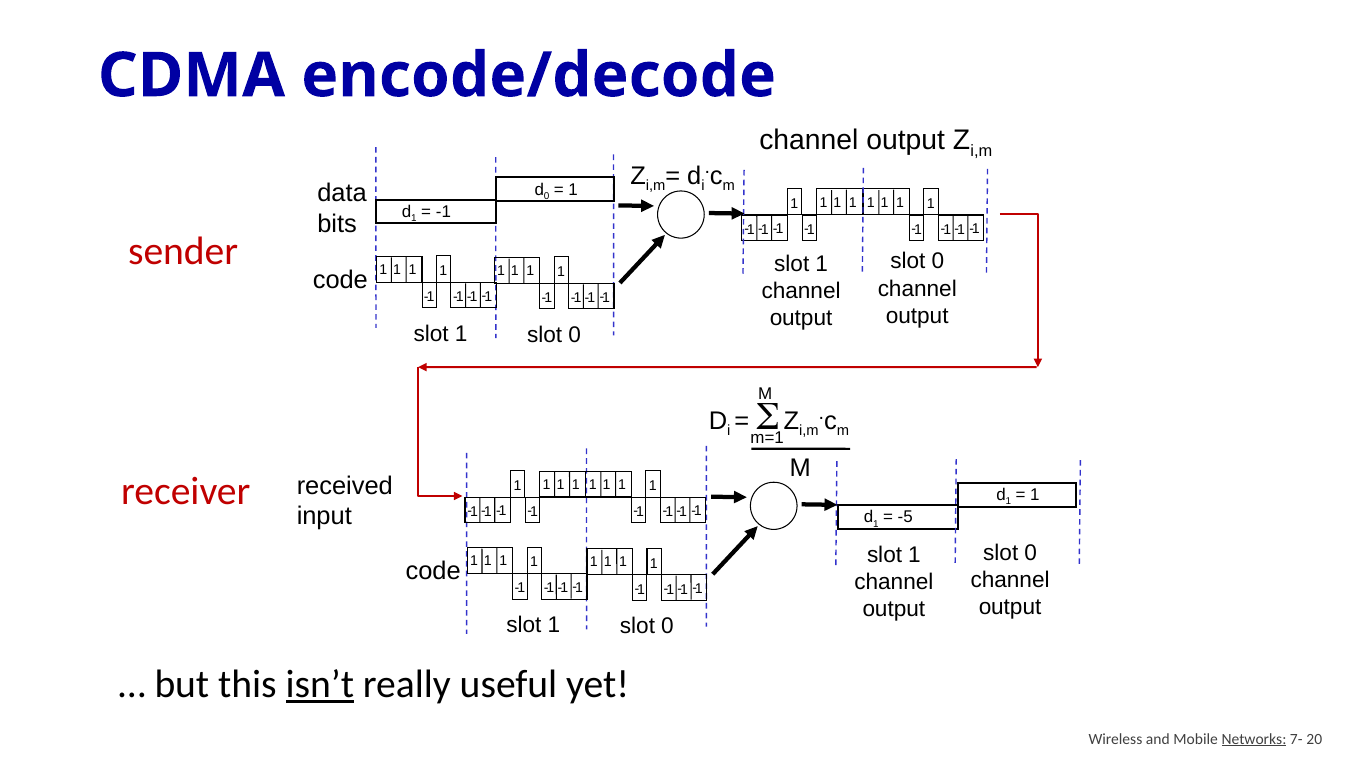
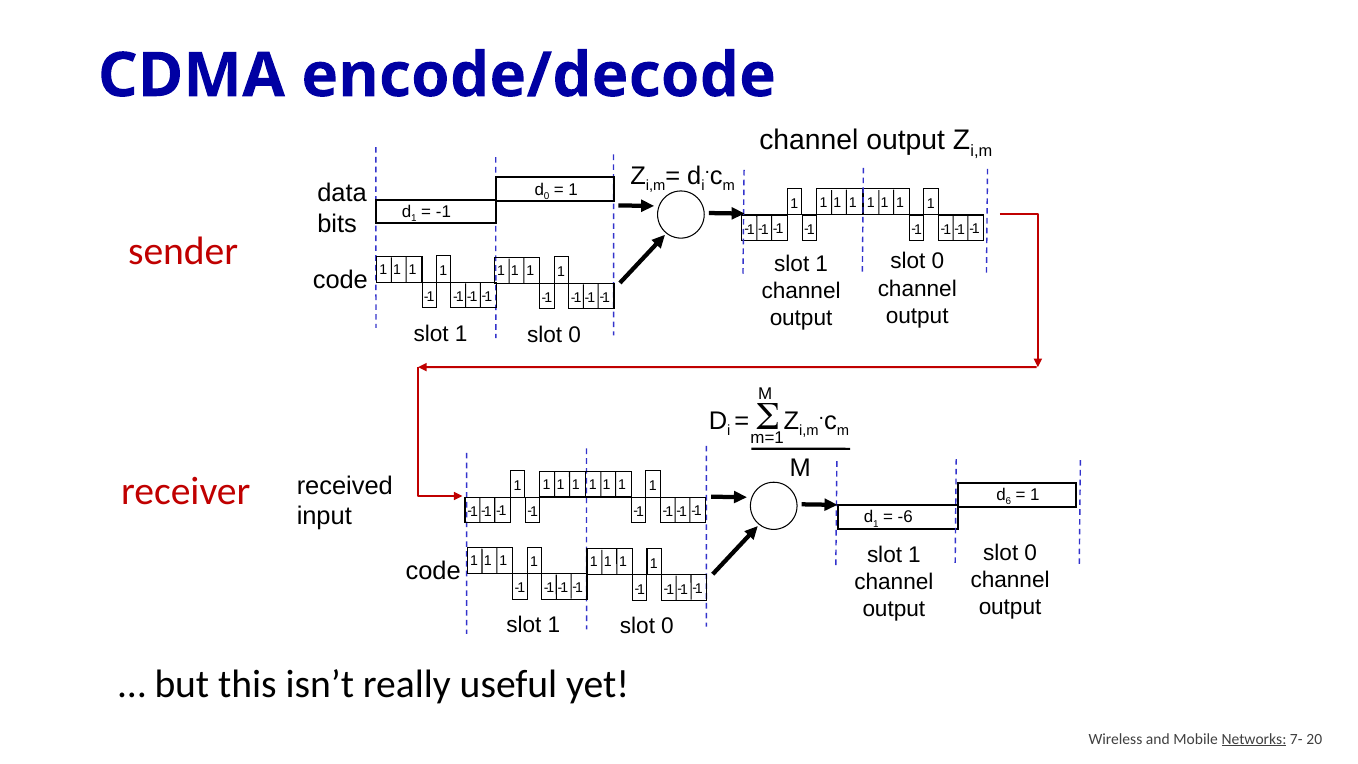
1: 1 -> 6 (1008, 502)
-5: -5 -> -6 (905, 517)
isn’t underline: present -> none (320, 684)
